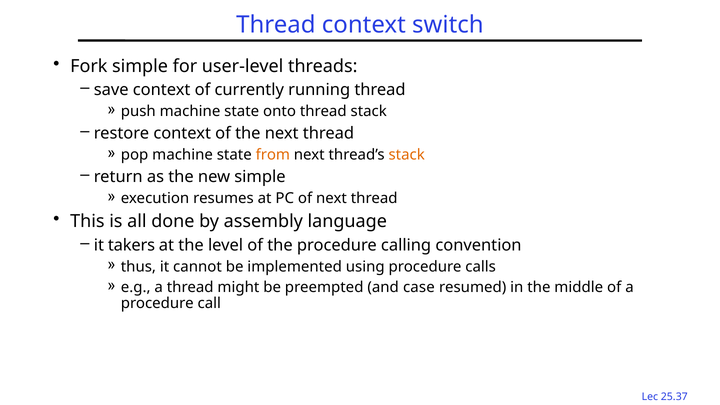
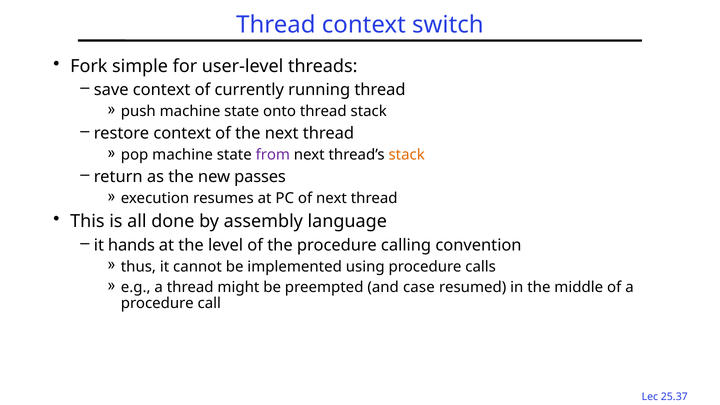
from colour: orange -> purple (273, 155)
new simple: simple -> passes (260, 177)
takers: takers -> hands (131, 245)
